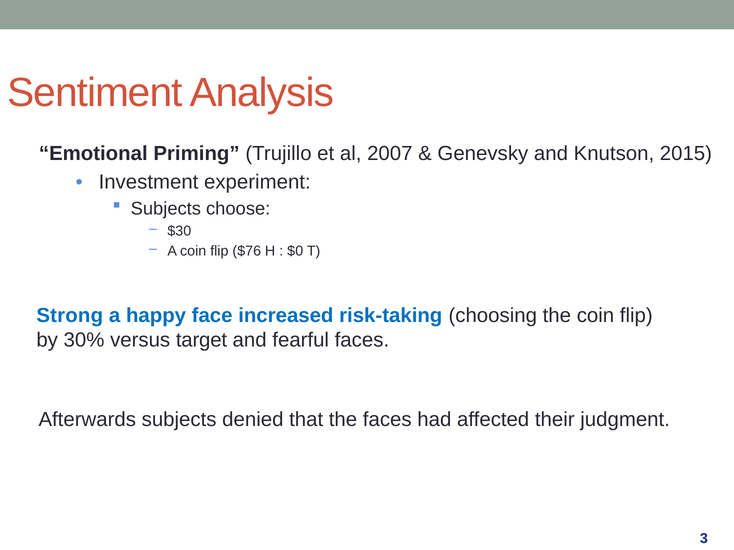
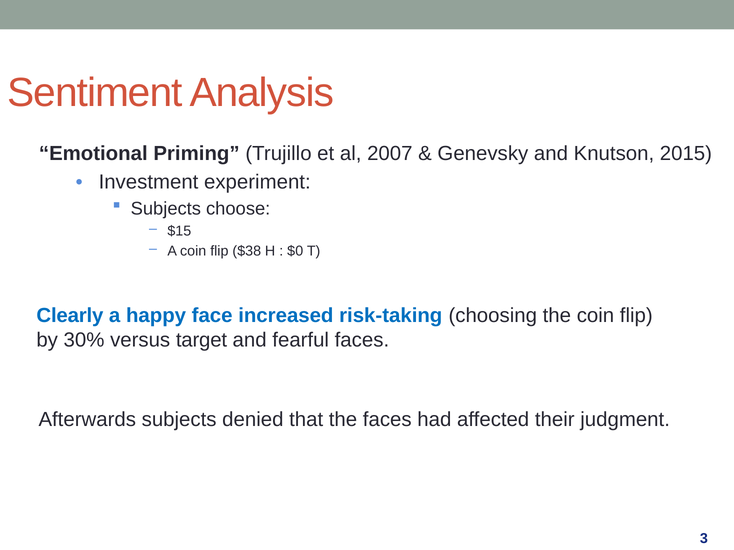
$30: $30 -> $15 (179, 231)
$76: $76 -> $38 (247, 251)
Strong: Strong -> Clearly (70, 316)
